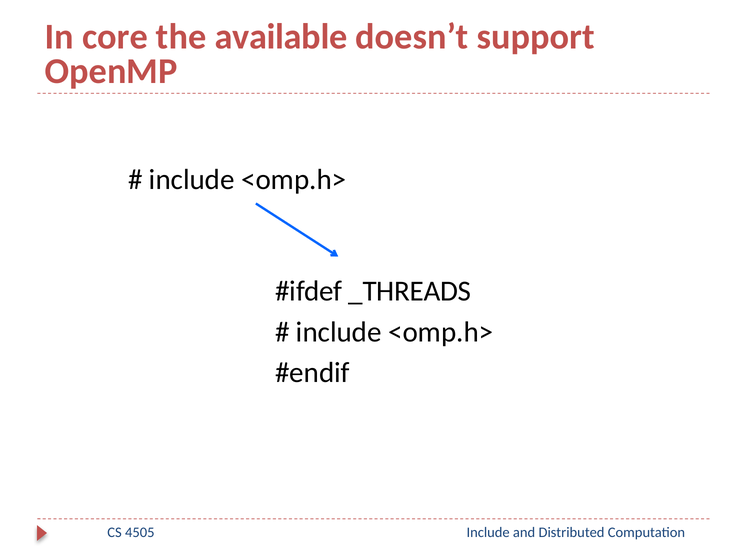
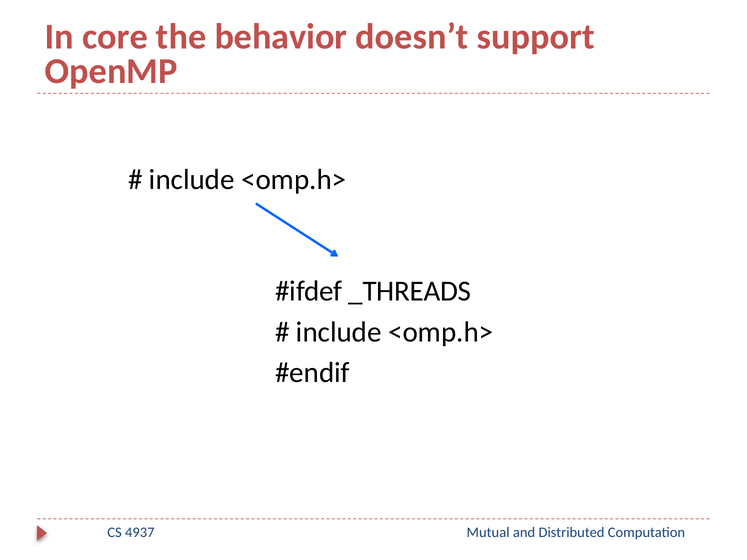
available: available -> behavior (281, 37)
4505: 4505 -> 4937 (140, 533)
Include: Include -> Mutual (488, 533)
